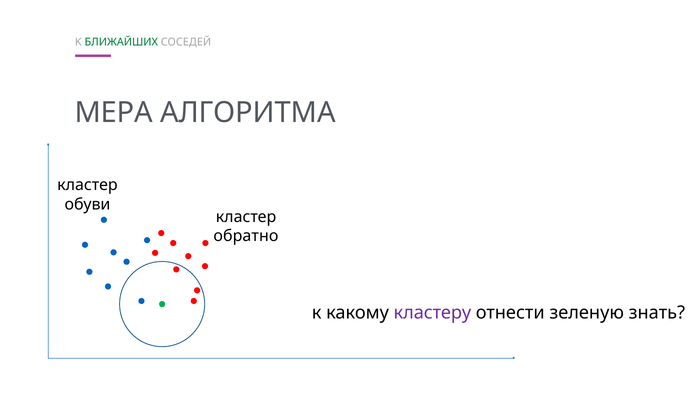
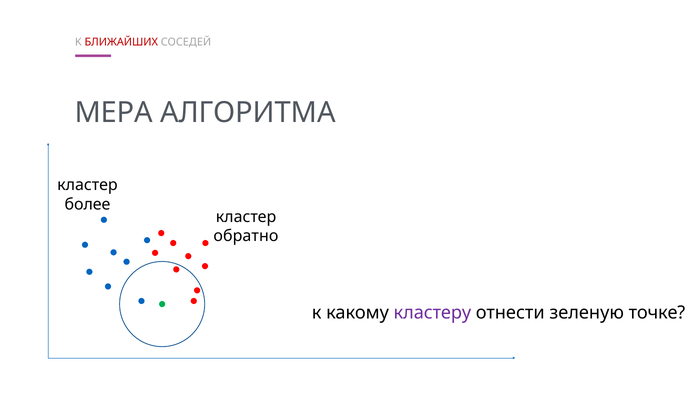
БЛИЖАЙШИХ colour: green -> red (121, 42)
обуви: обуви -> более (87, 204)
знать: знать -> точке (657, 312)
